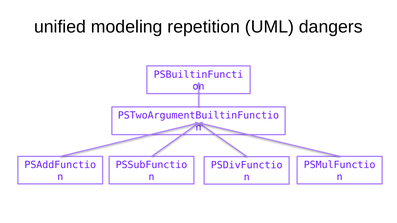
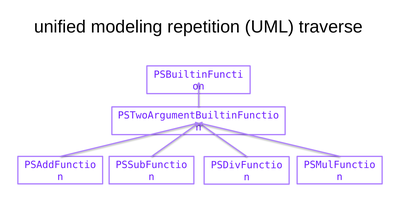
dangers: dangers -> traverse (331, 27)
